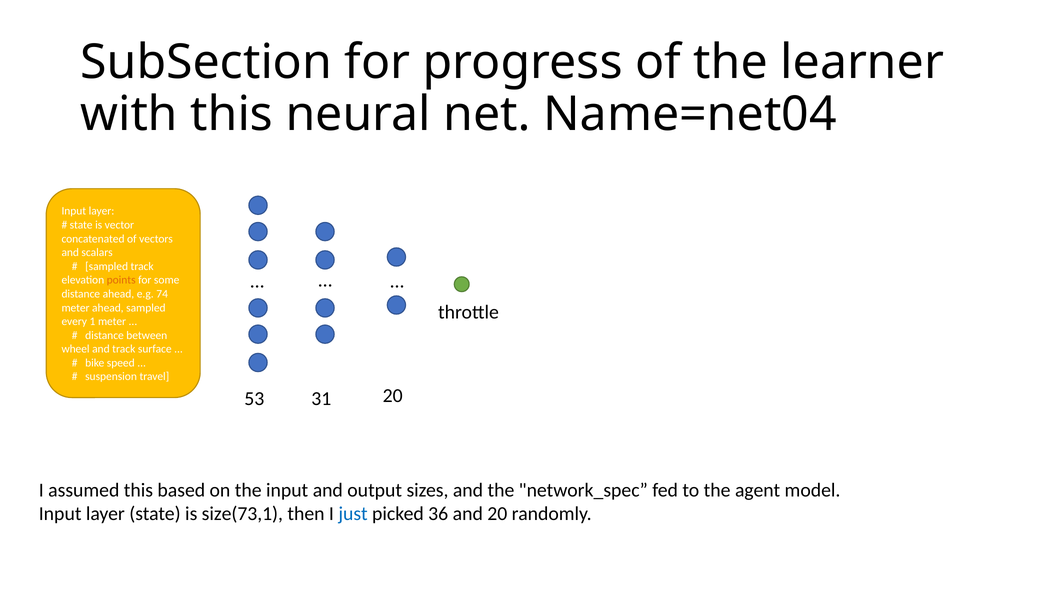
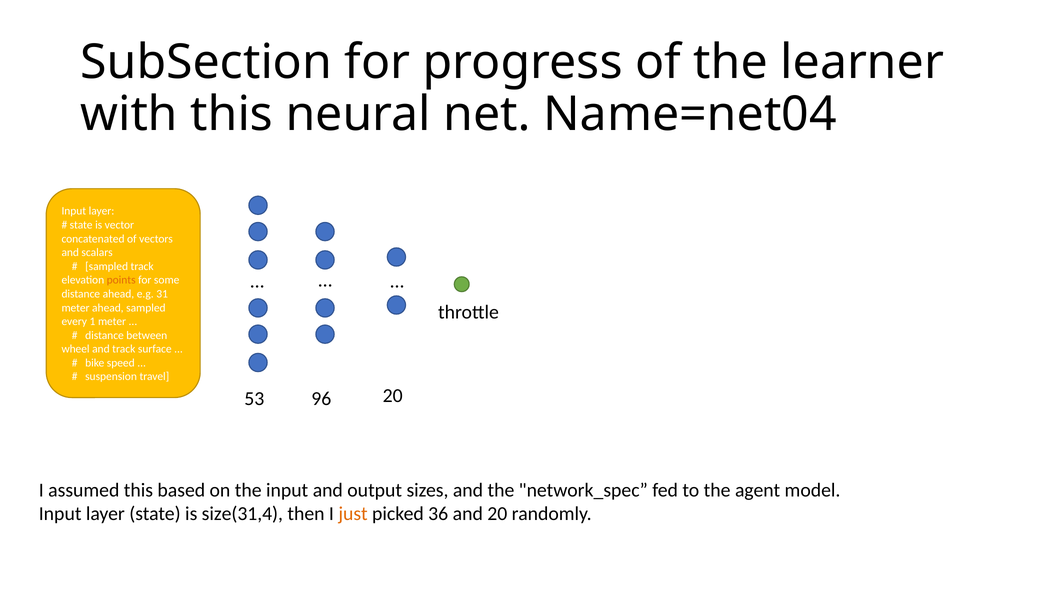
74: 74 -> 31 (162, 294)
31: 31 -> 96 (321, 399)
size(73,1: size(73,1 -> size(31,4 (242, 514)
just colour: blue -> orange (353, 514)
